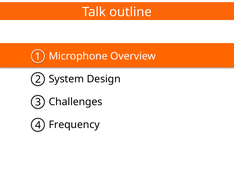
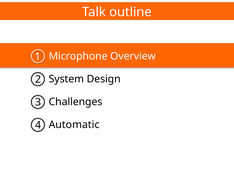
Frequency: Frequency -> Automatic (74, 125)
